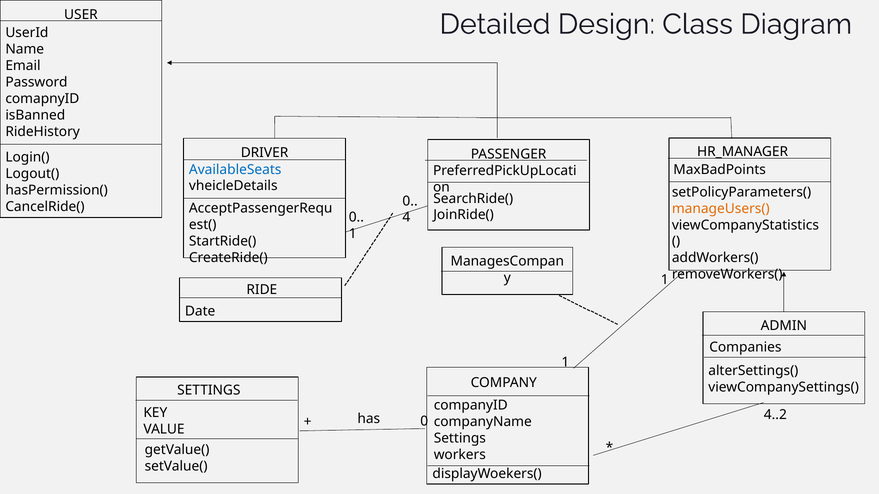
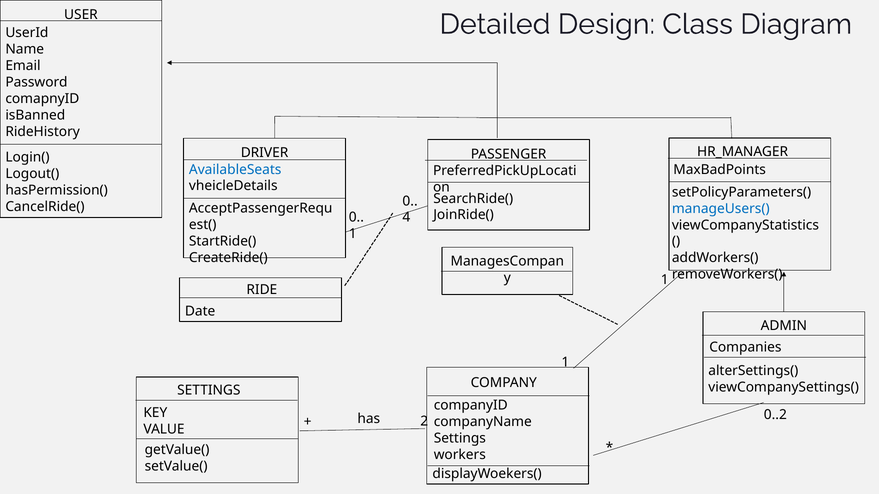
manageUsers( colour: orange -> blue (721, 209)
4..2: 4..2 -> 0..2 (775, 415)
0: 0 -> 2 (424, 422)
